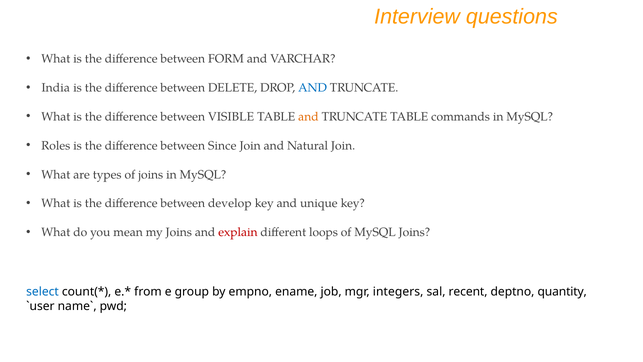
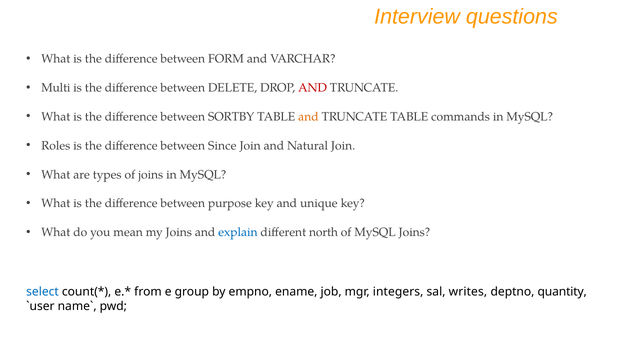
India: India -> Multi (56, 88)
AND colour: blue -> red (313, 88)
VISIBLE: VISIBLE -> SORTBY (231, 117)
develop: develop -> purpose (230, 203)
explain colour: red -> blue (238, 232)
loops: loops -> north (323, 232)
recent: recent -> writes (468, 292)
